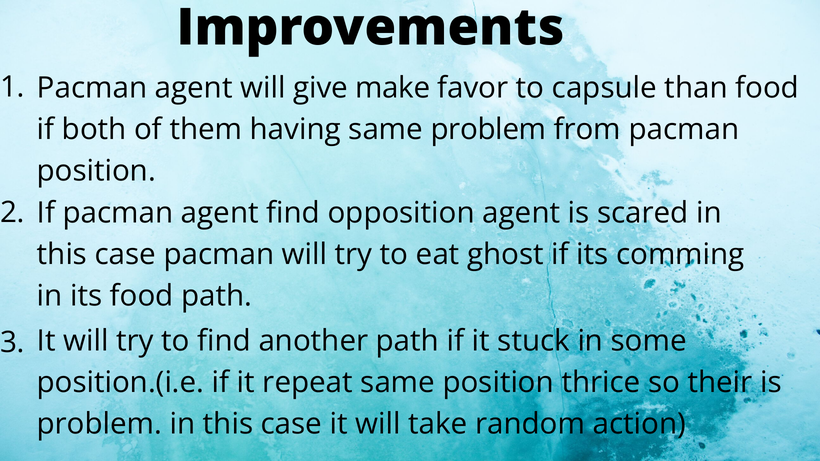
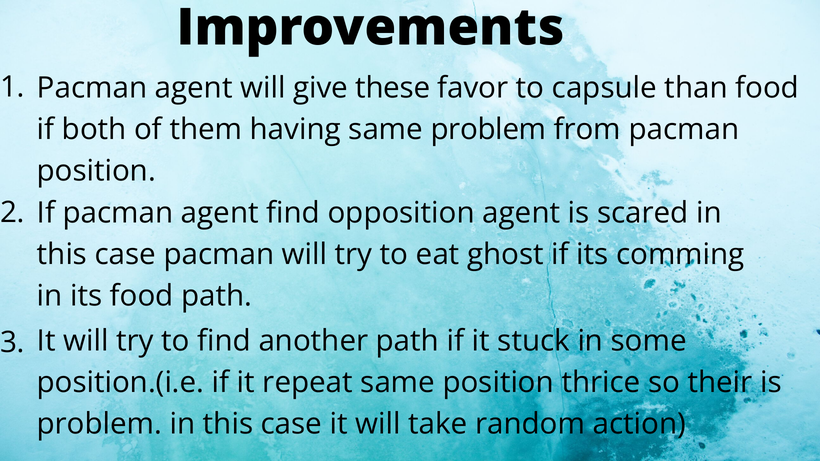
make: make -> these (393, 88)
